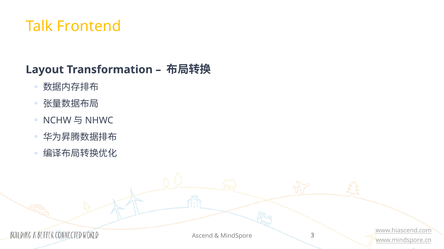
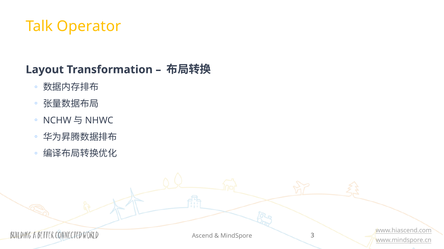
Frontend: Frontend -> Operator (89, 26)
